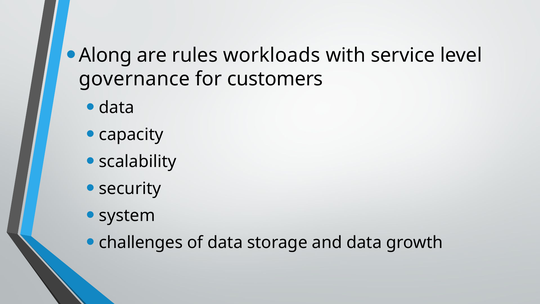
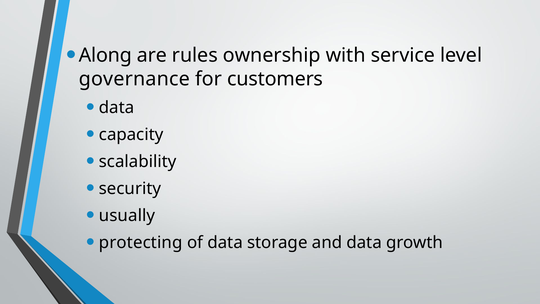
workloads: workloads -> ownership (272, 55)
system: system -> usually (127, 215)
challenges: challenges -> protecting (141, 242)
